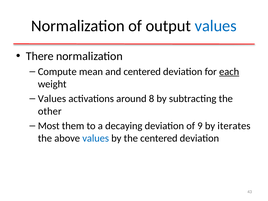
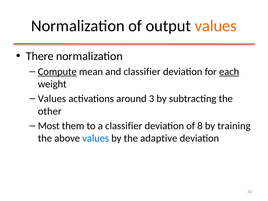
values colour: blue -> orange (216, 26)
Compute underline: none -> present (57, 72)
and centered: centered -> classifier (142, 72)
8: 8 -> 3 (152, 99)
a decaying: decaying -> classifier (124, 126)
9: 9 -> 8 (200, 126)
iterates: iterates -> training (234, 126)
the centered: centered -> adaptive (159, 138)
